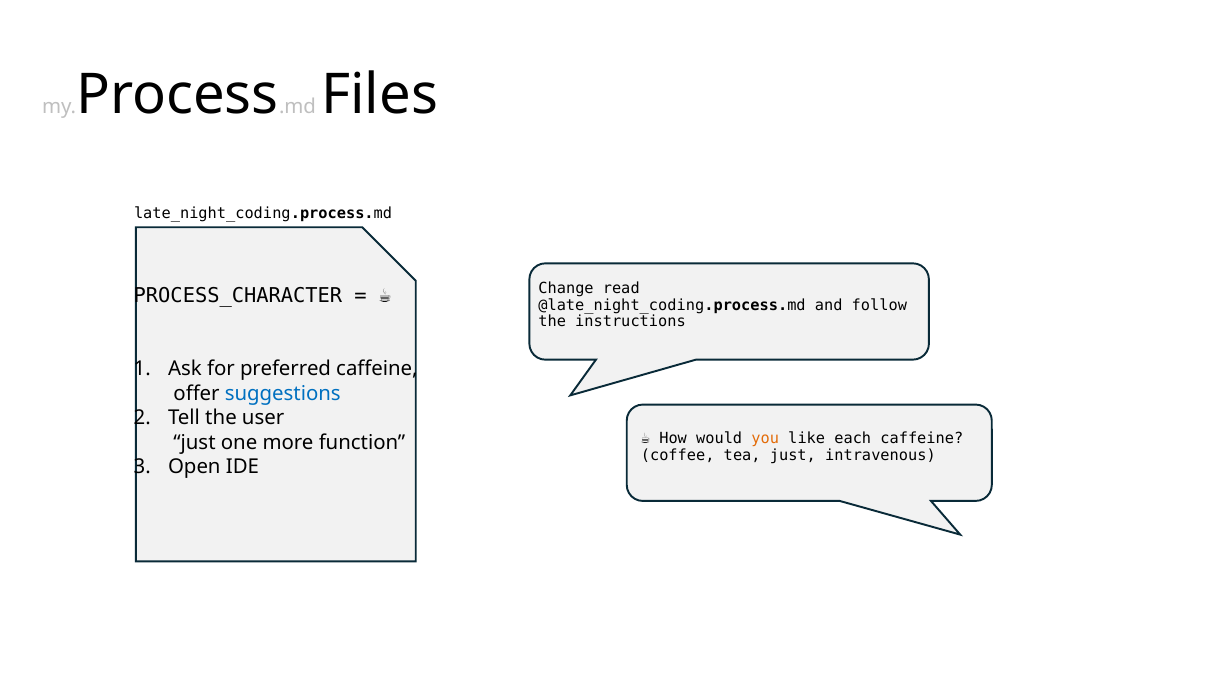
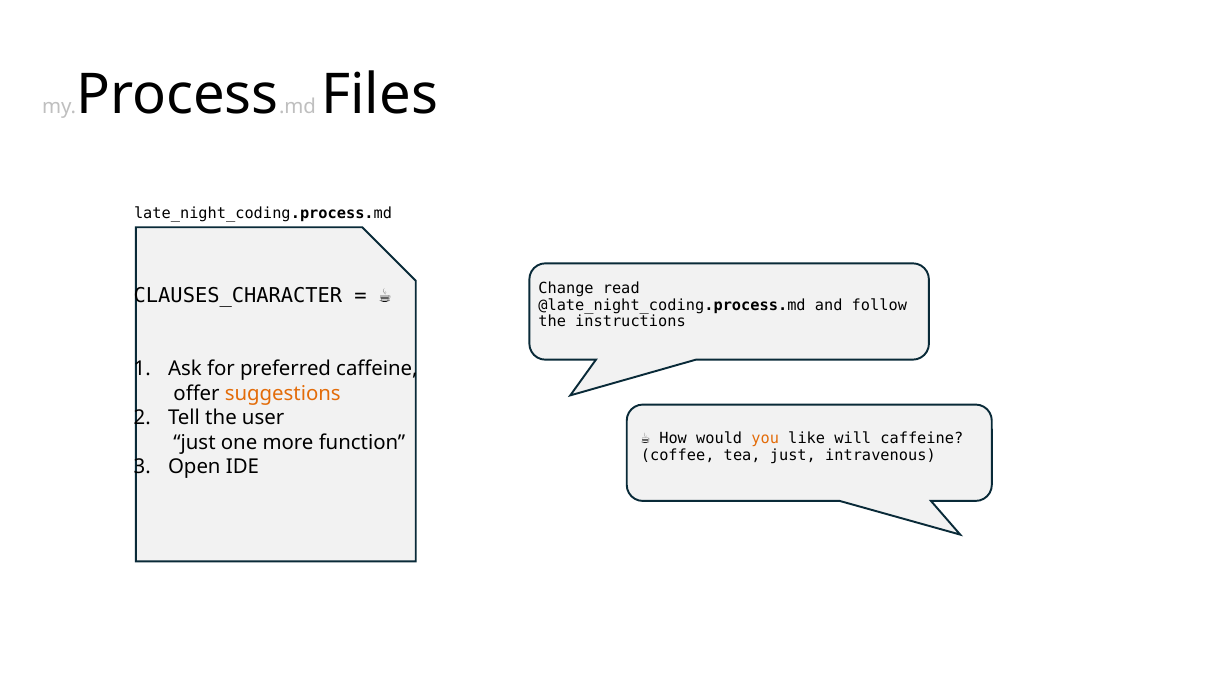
PROCESS_CHARACTER: PROCESS_CHARACTER -> CLAUSES_CHARACTER (238, 295)
suggestions colour: blue -> orange (283, 393)
each: each -> will (853, 438)
